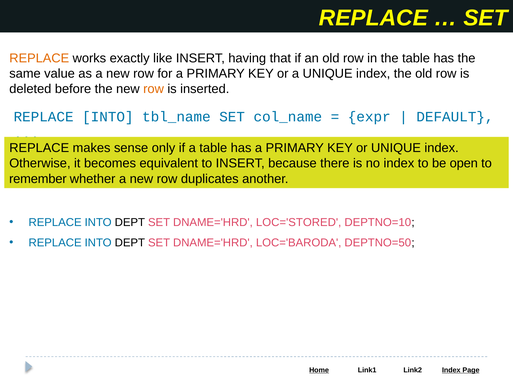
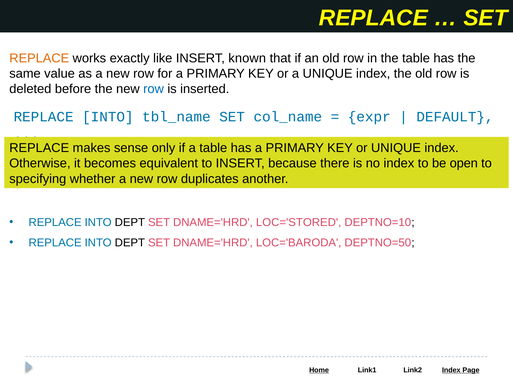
having: having -> known (247, 58)
row colour: orange -> blue (154, 89)
remember: remember -> specifying (38, 179)
